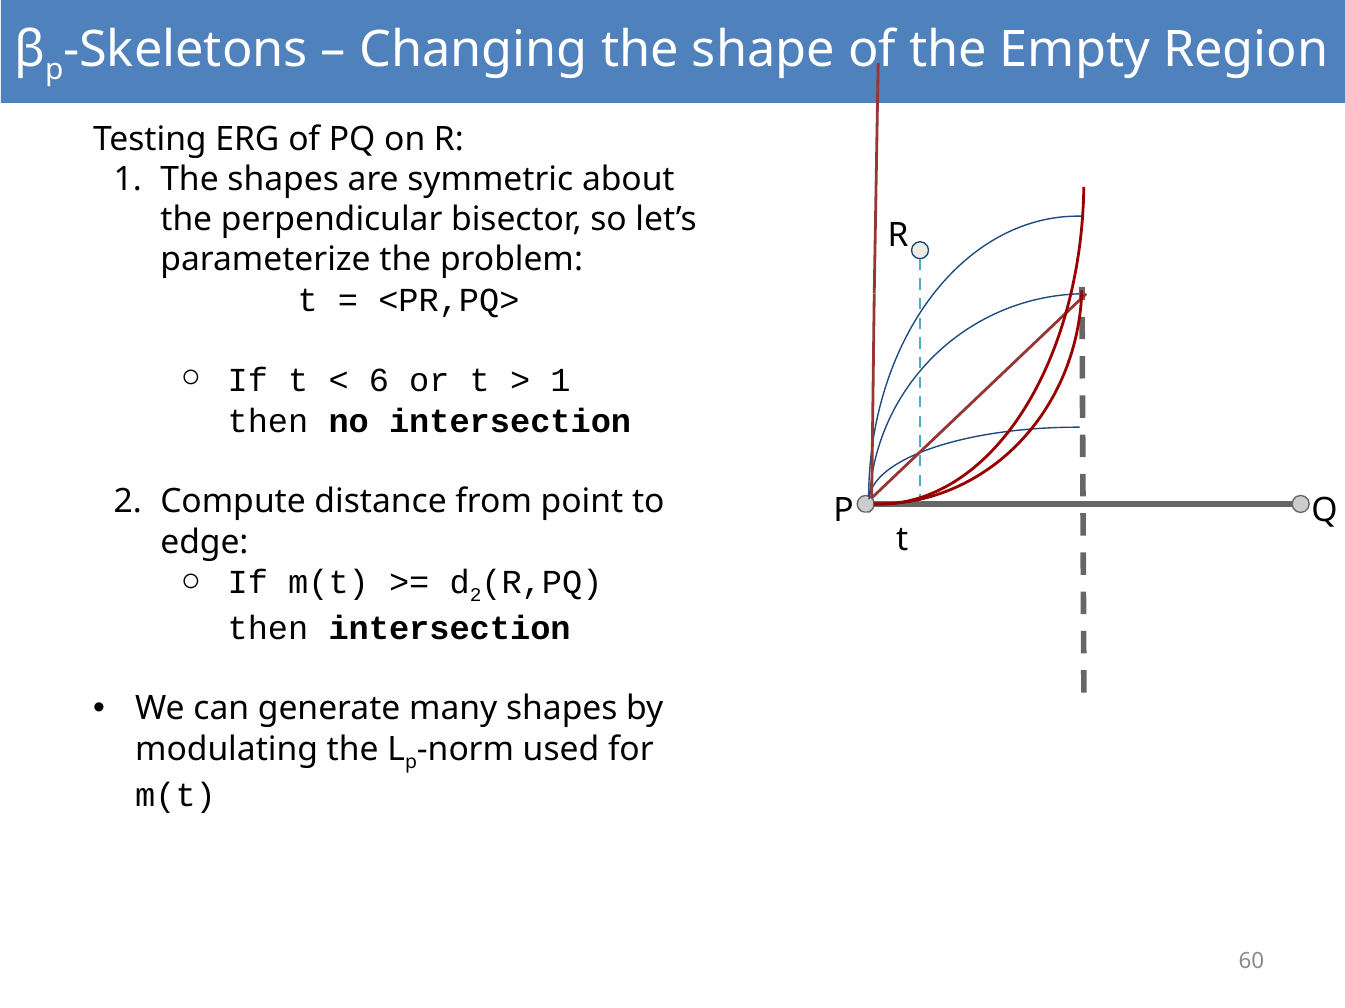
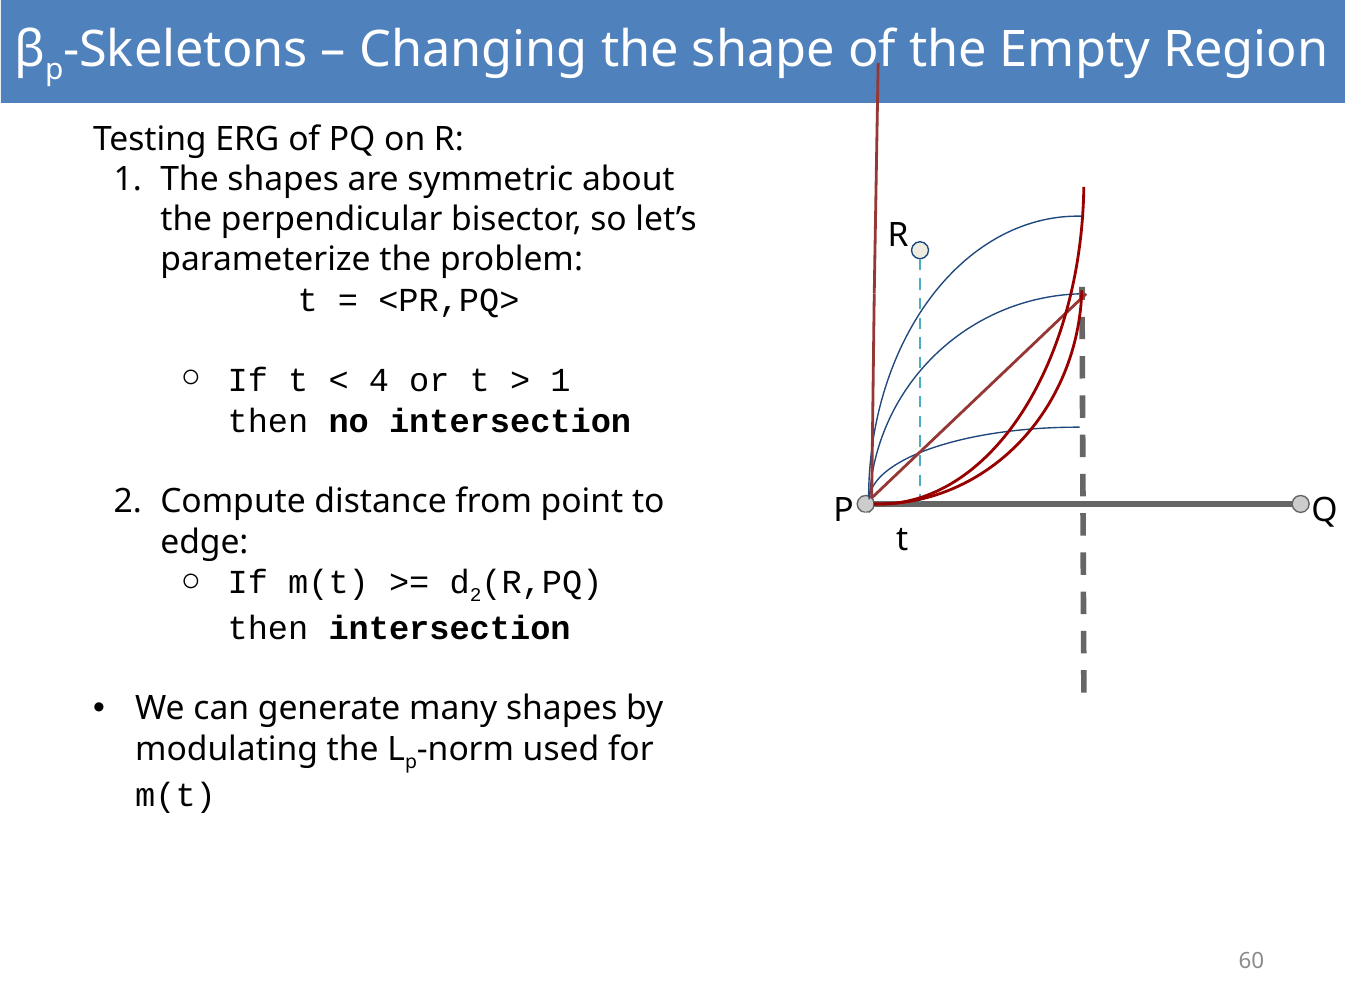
6: 6 -> 4 (379, 381)
